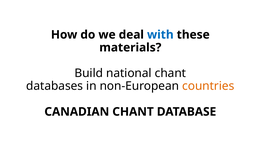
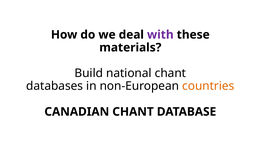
with colour: blue -> purple (160, 35)
